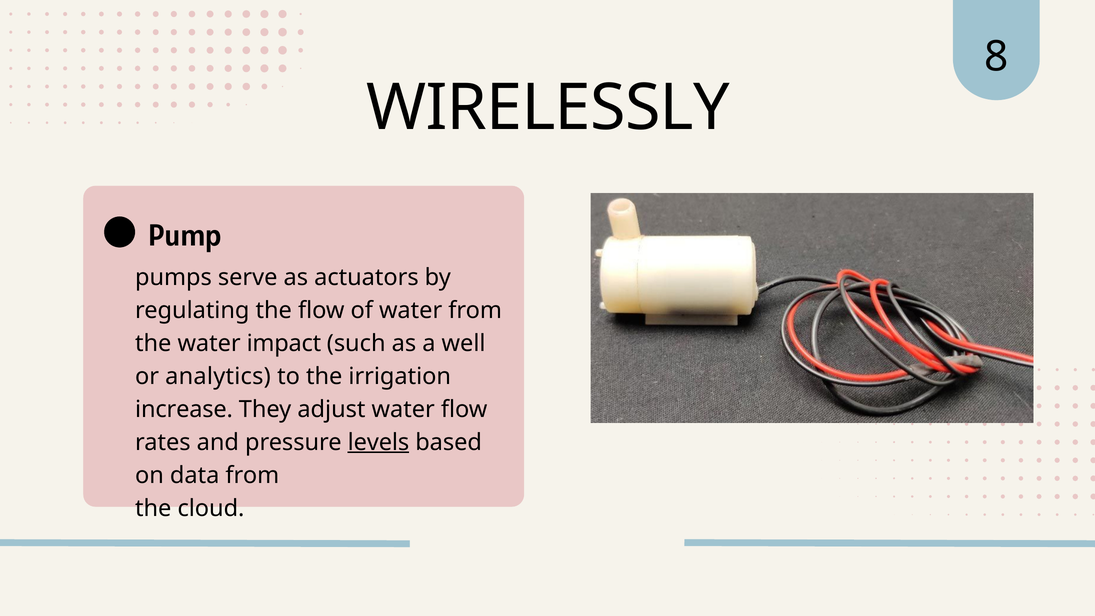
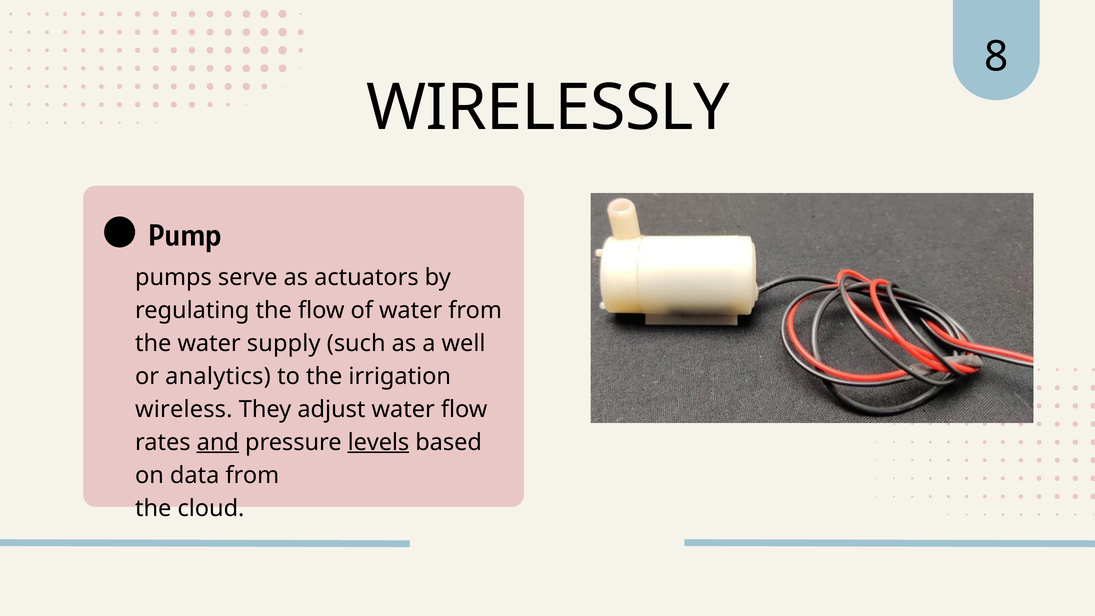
impact: impact -> supply (284, 343)
increase: increase -> wireless (184, 409)
and underline: none -> present (218, 442)
